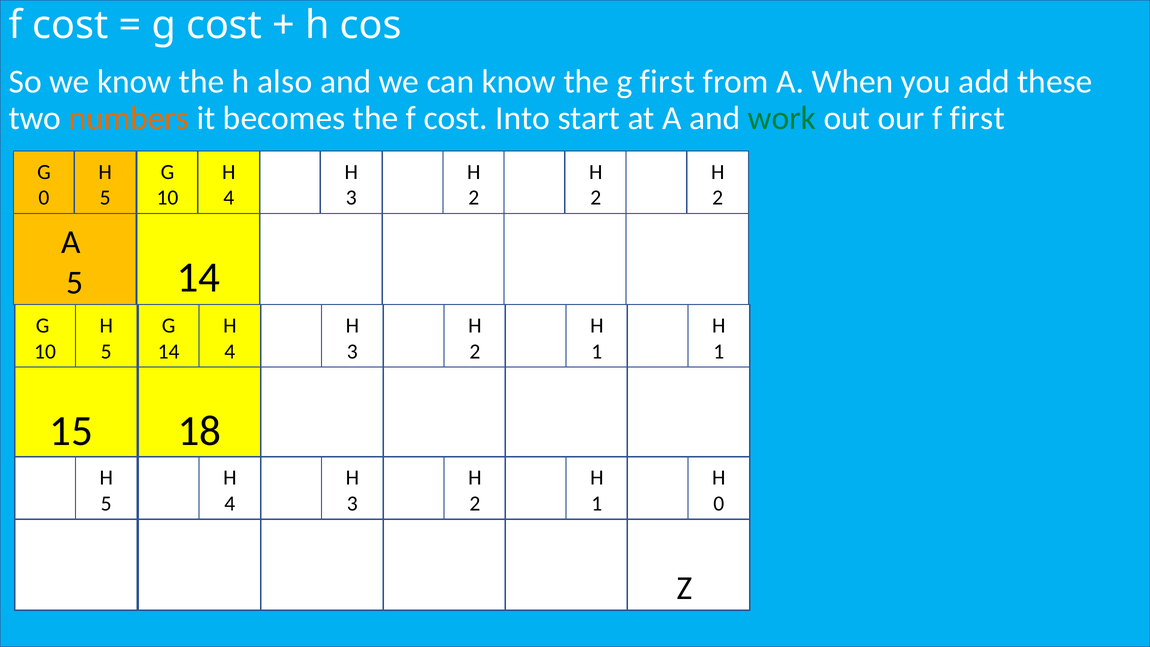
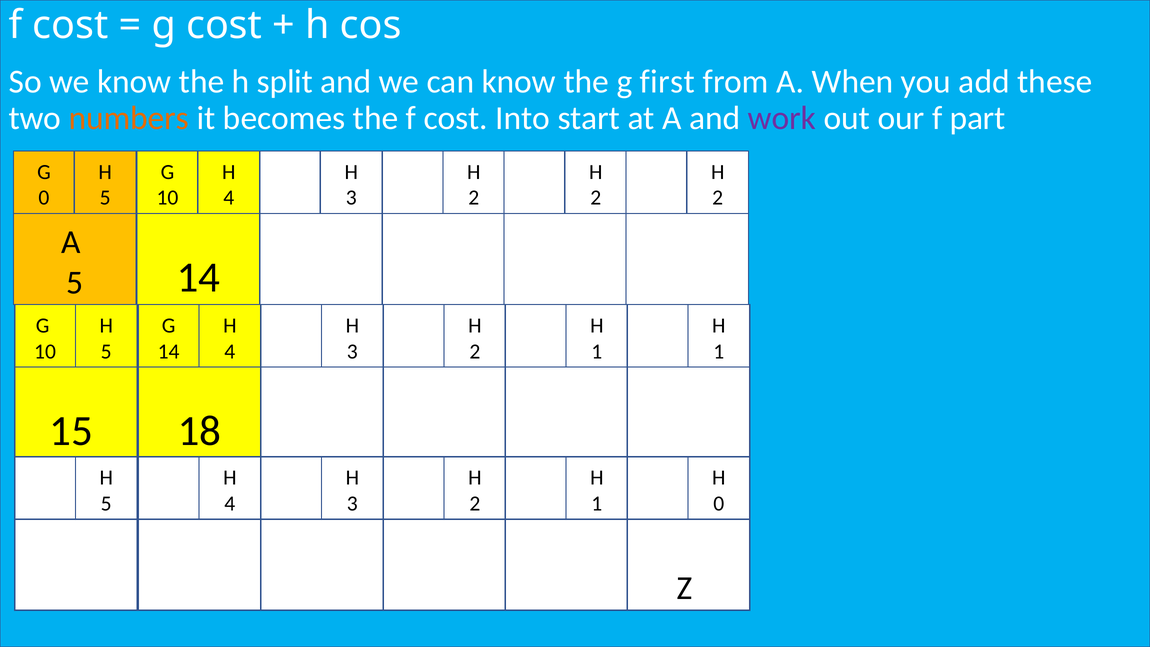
also: also -> split (285, 82)
work colour: green -> purple (782, 118)
f first: first -> part (978, 118)
